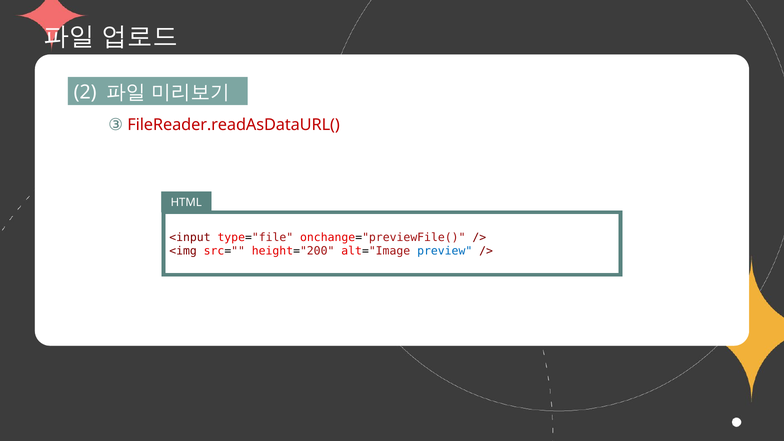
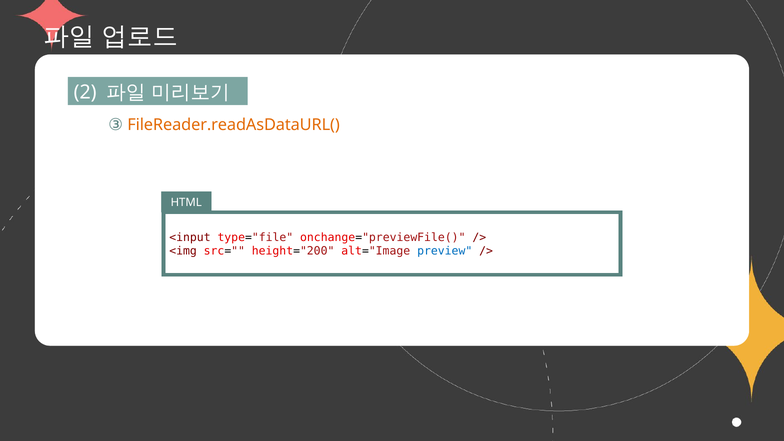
FileReader.readAsDataURL( colour: red -> orange (234, 125)
